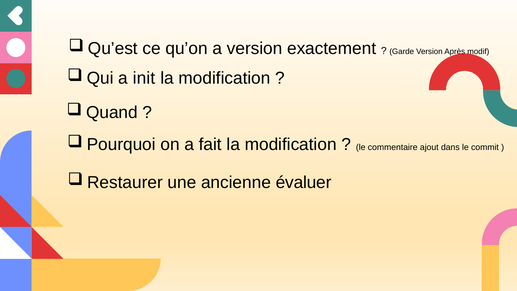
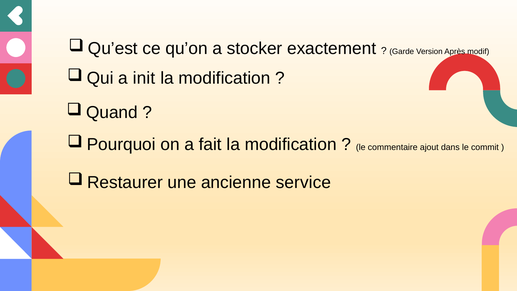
a version: version -> stocker (255, 49)
évaluer: évaluer -> service (303, 182)
